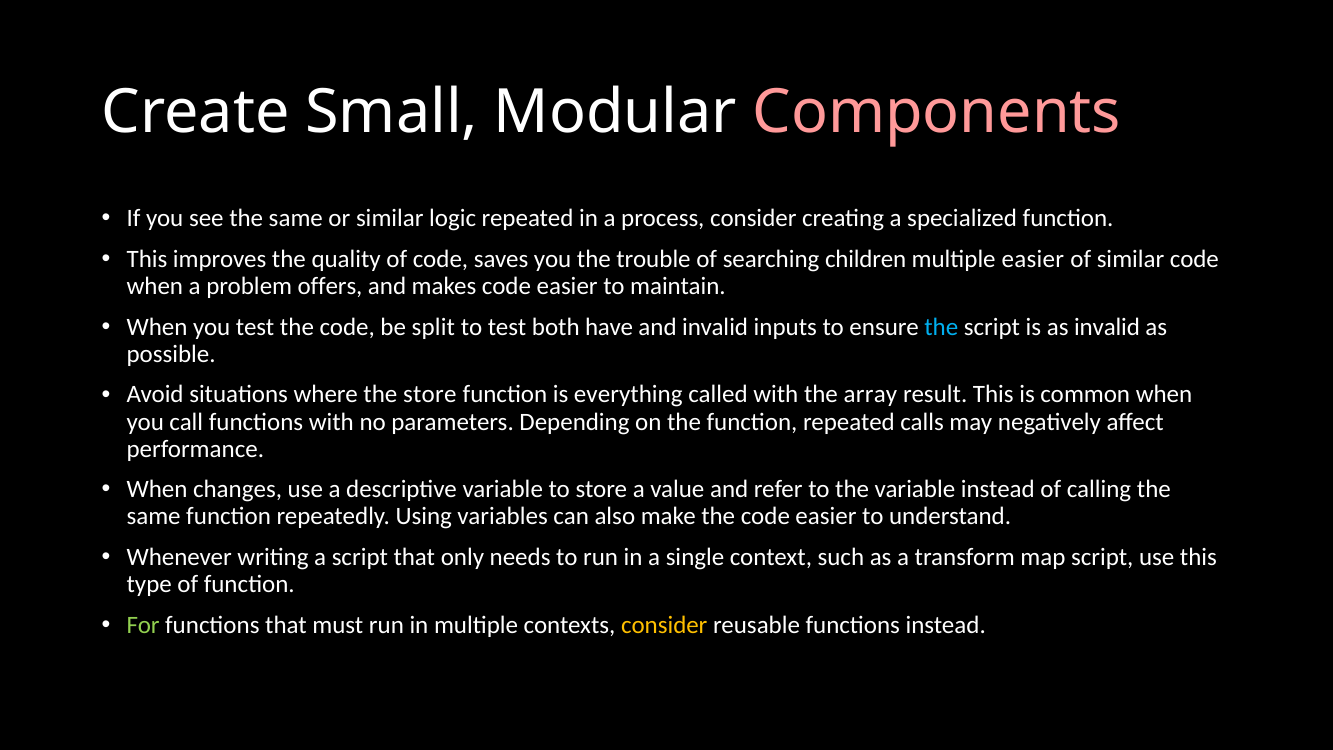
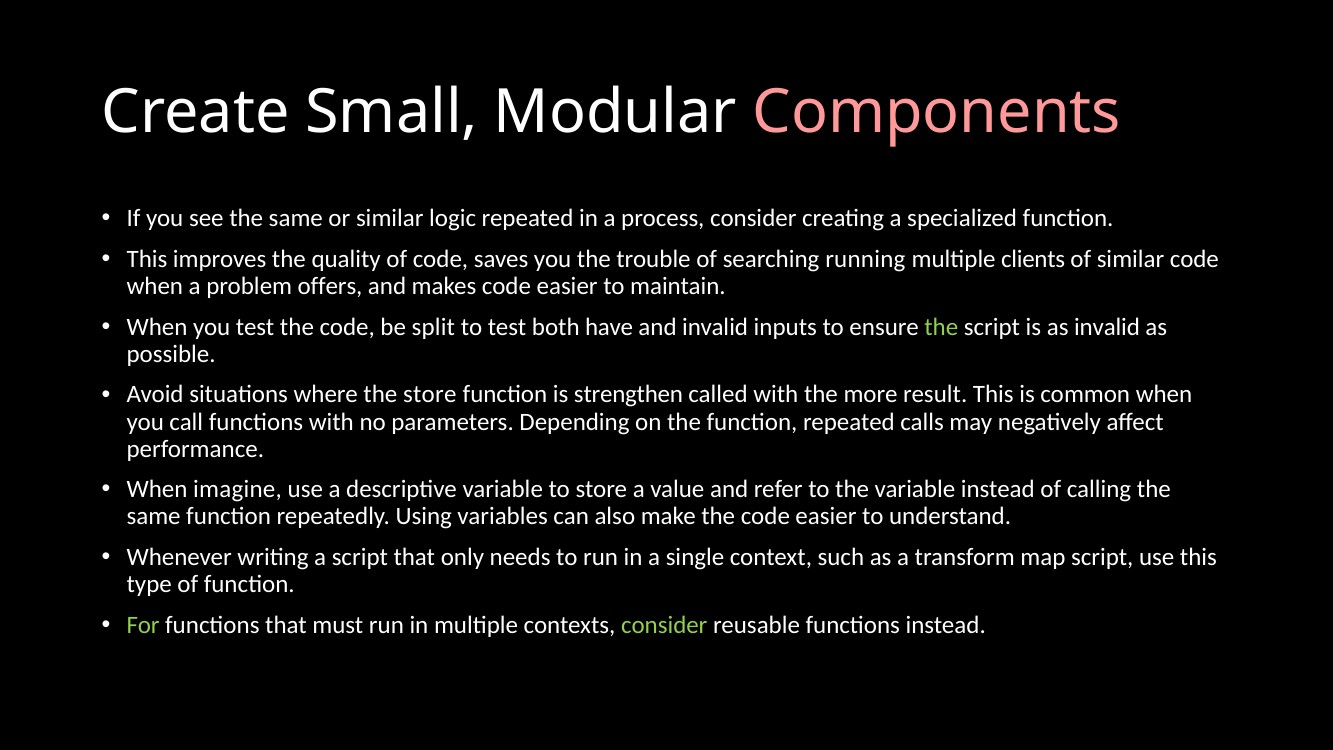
children: children -> running (865, 259)
multiple easier: easier -> clients (1033, 259)
the colour: light blue -> light green (941, 327)
everything: everything -> strengthen (628, 395)
array: array -> more (871, 395)
changes: changes -> imagine (237, 490)
consider colour: yellow -> light green (664, 625)
